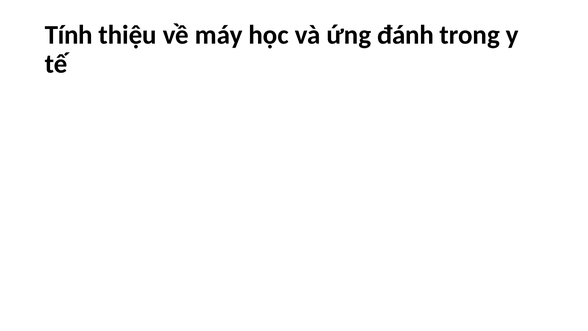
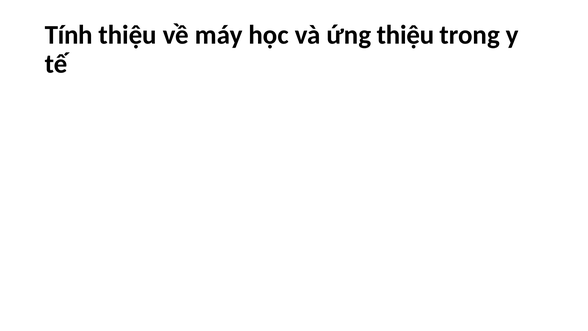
ứng đánh: đánh -> thiệu (405, 35)
